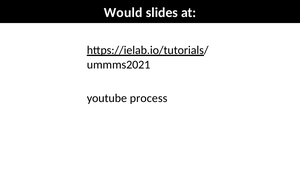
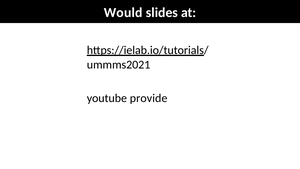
process: process -> provide (149, 98)
